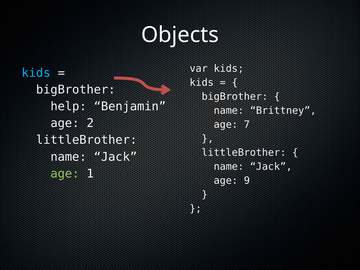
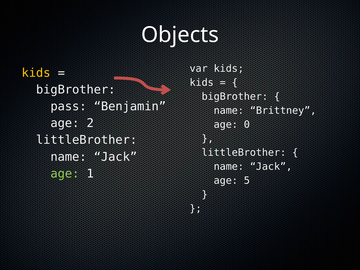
kids colour: light blue -> yellow (36, 73)
help: help -> pass (69, 106)
7: 7 -> 0 (247, 125)
9: 9 -> 5 (247, 181)
